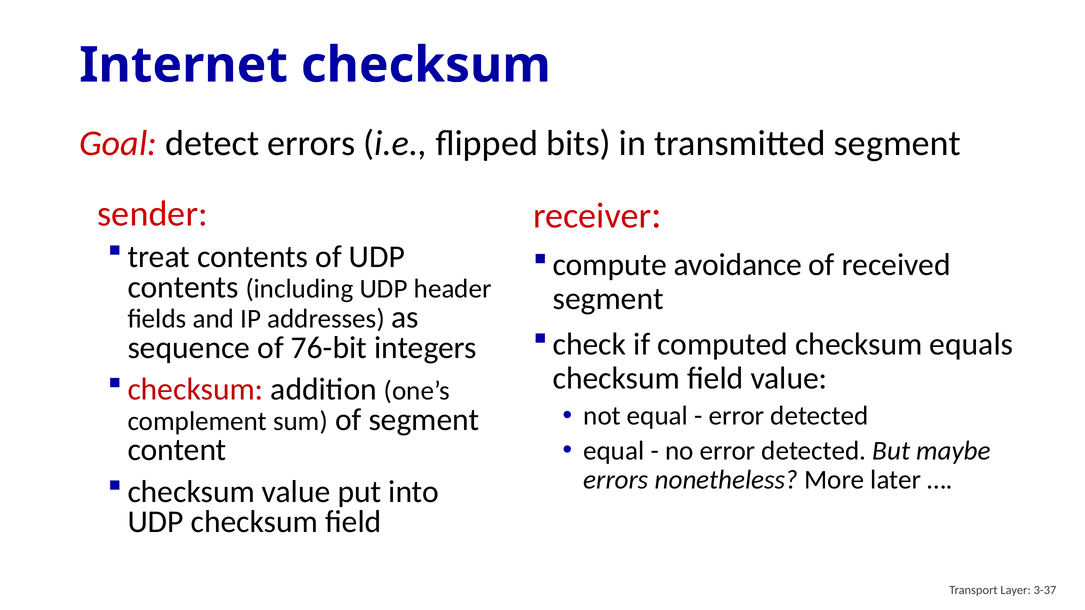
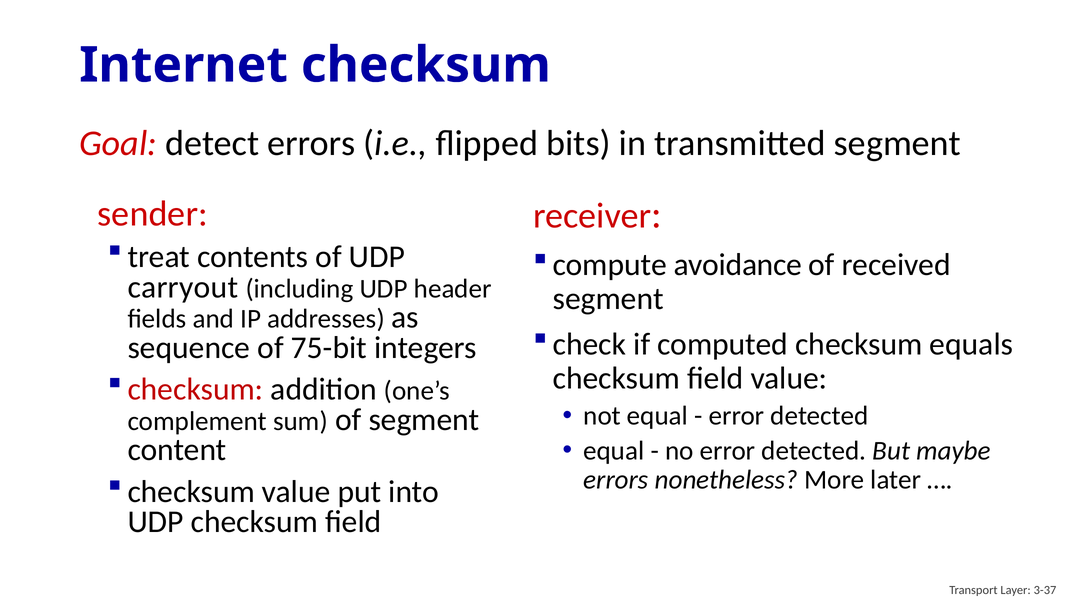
contents: contents -> carryout (183, 287)
76-bit: 76-bit -> 75-bit (329, 348)
